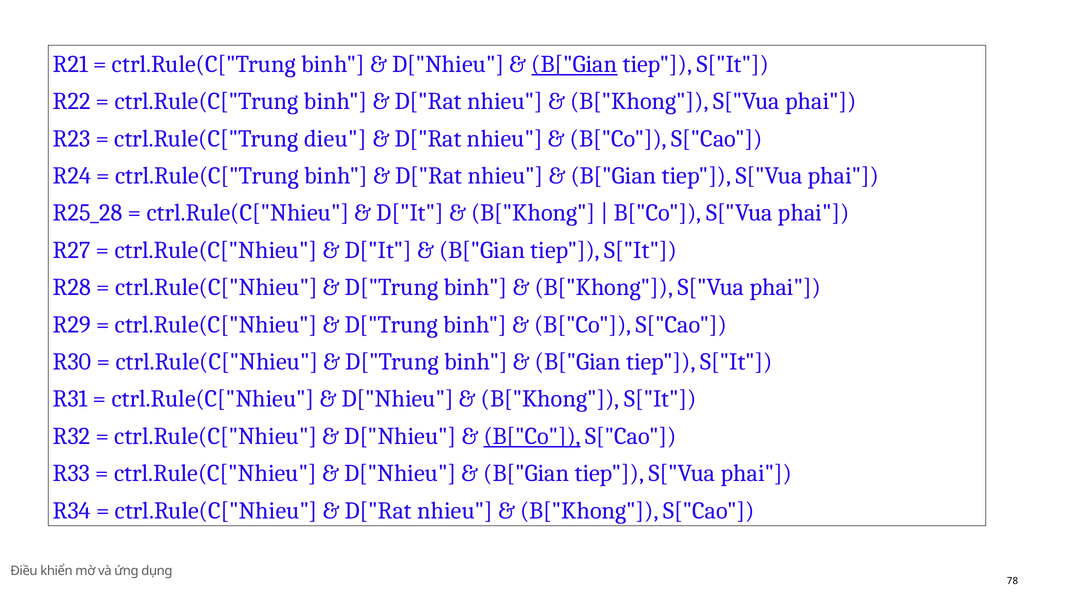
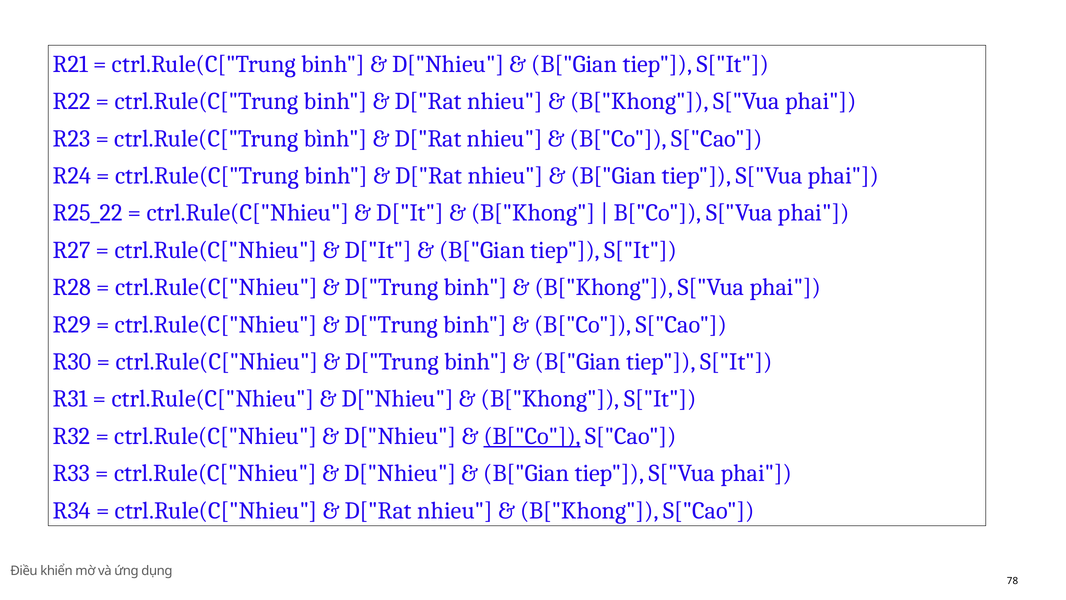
B["Gian underline: present -> none (574, 64)
dieu: dieu -> bình (336, 138)
R25_28: R25_28 -> R25_22 (88, 213)
